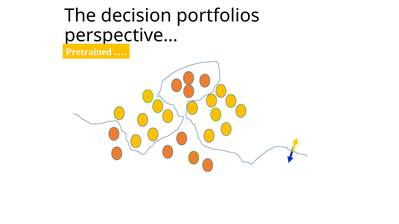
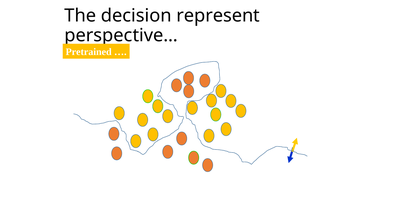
portfolios: portfolios -> represent (218, 16)
